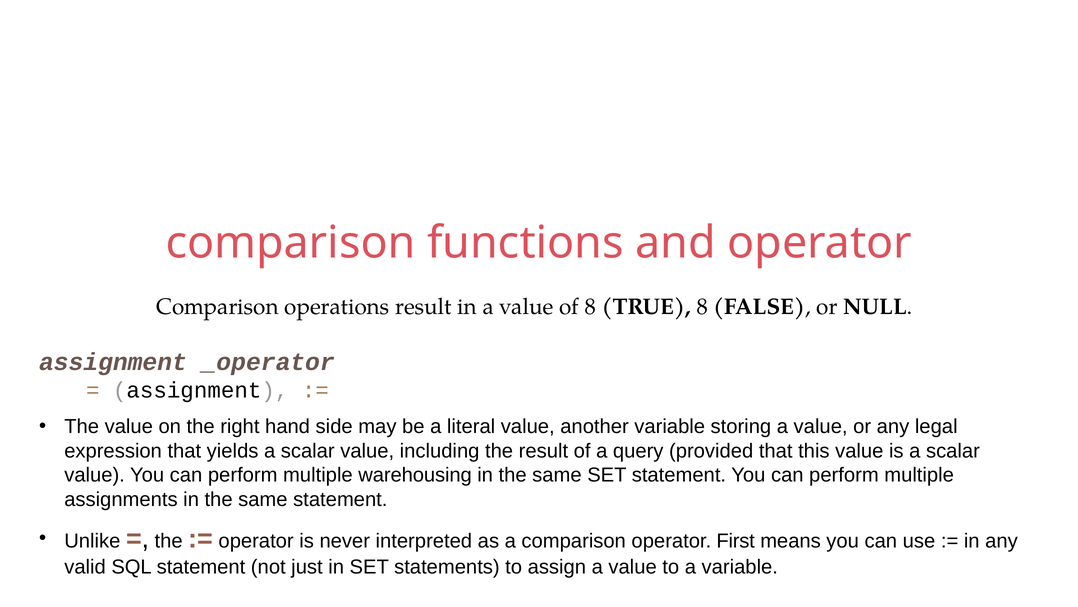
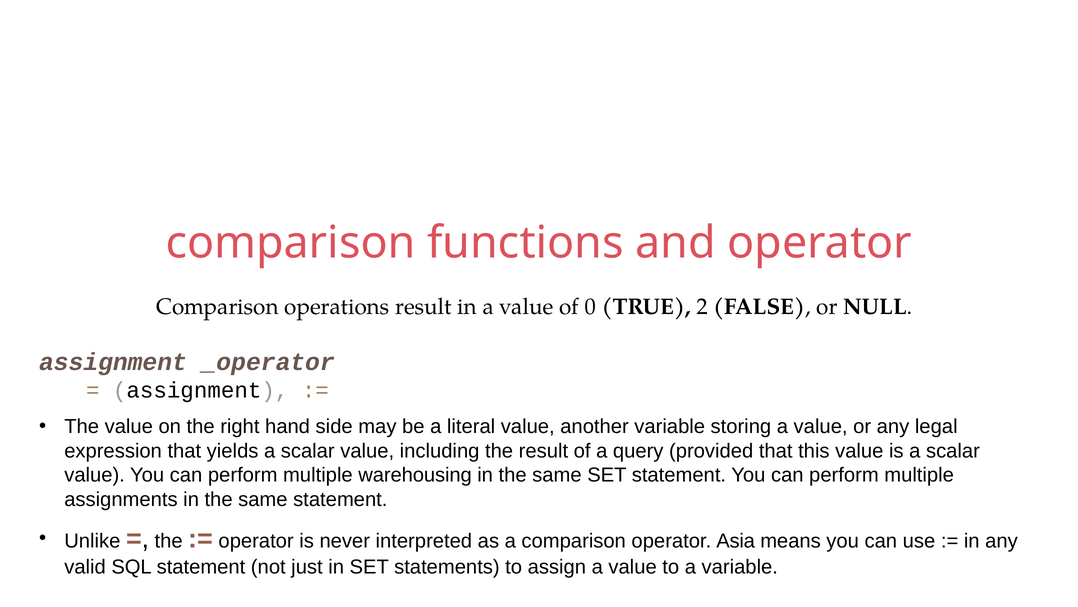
of 8: 8 -> 0 (590, 307)
TRUE 8: 8 -> 2 (702, 307)
First: First -> Asia (736, 541)
